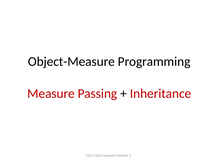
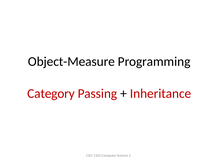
Measure: Measure -> Category (51, 93)
